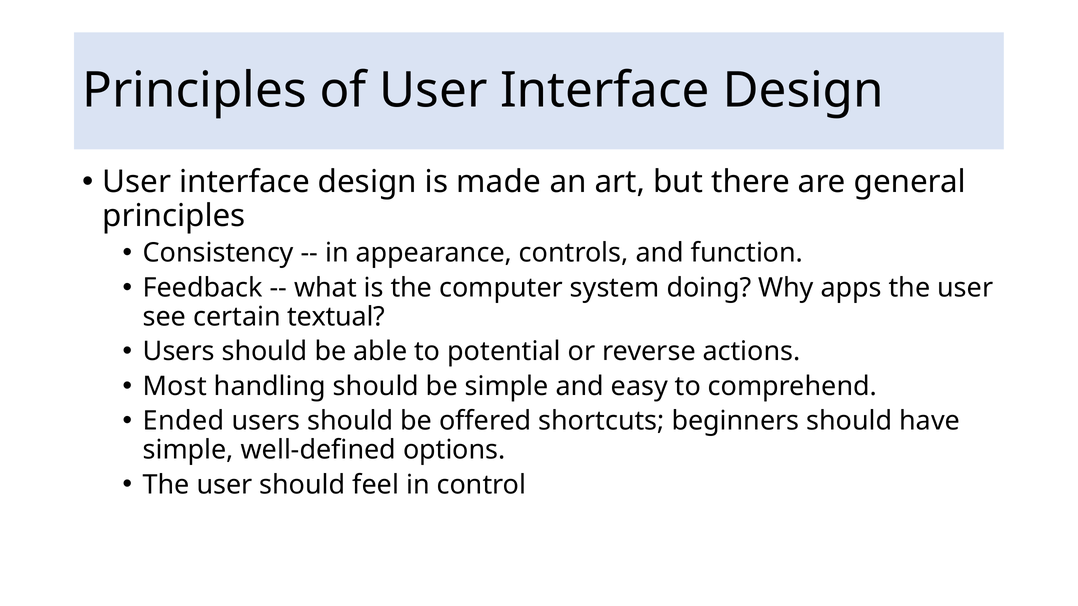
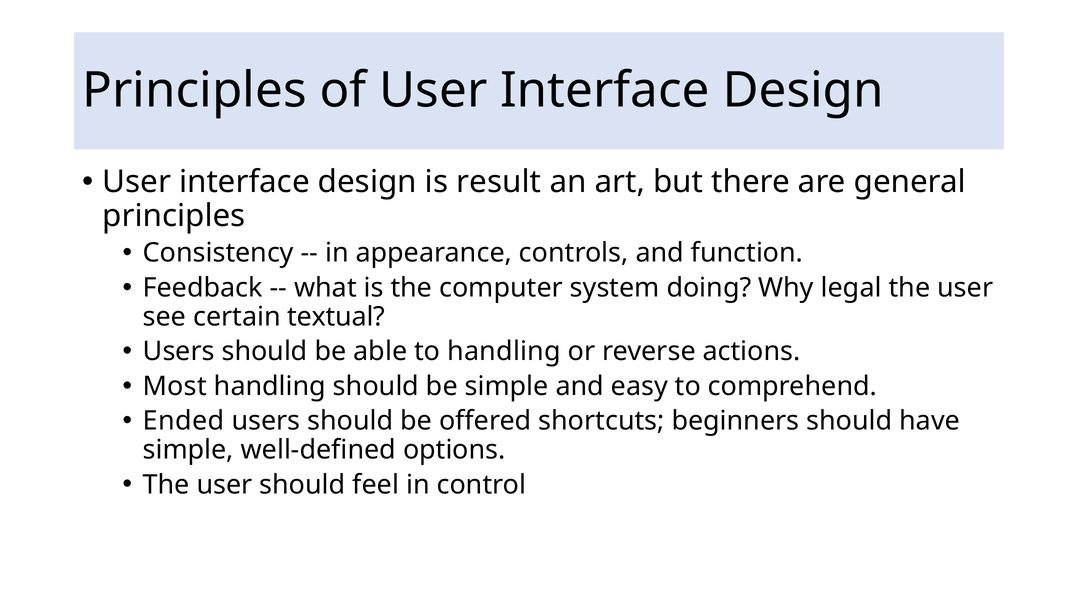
made: made -> result (499, 182)
apps: apps -> legal (851, 288)
to potential: potential -> handling (504, 352)
